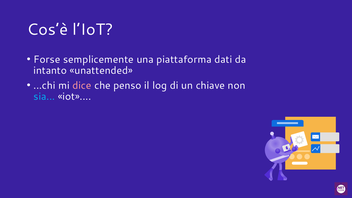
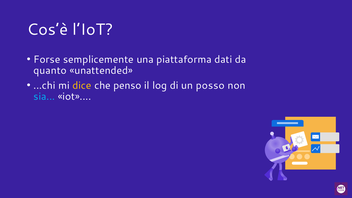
intanto: intanto -> quanto (50, 71)
dice colour: pink -> yellow (82, 85)
chiave: chiave -> posso (210, 85)
